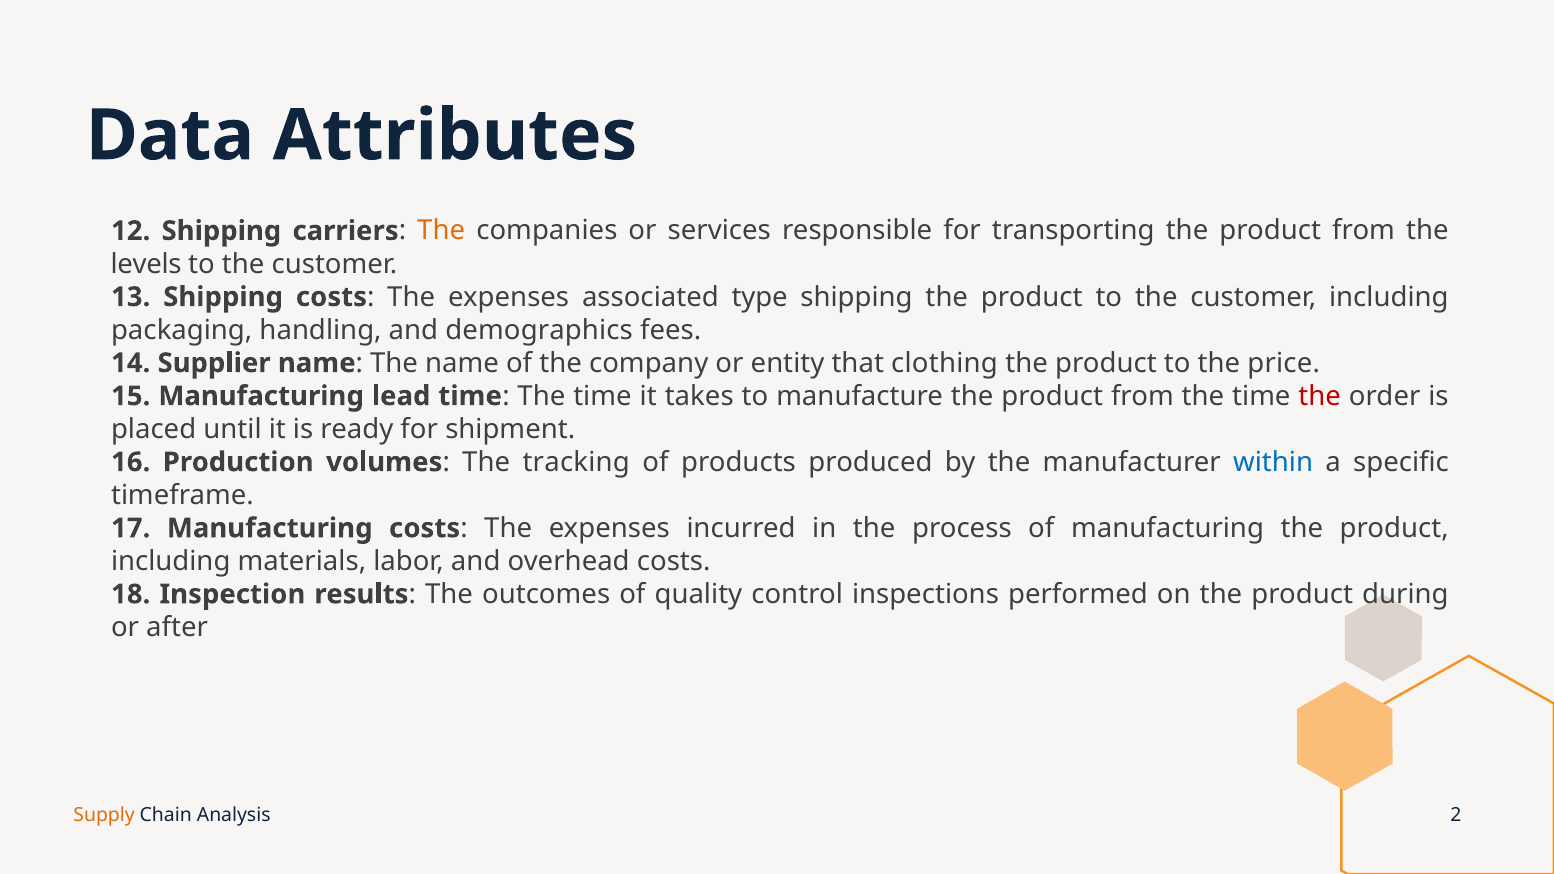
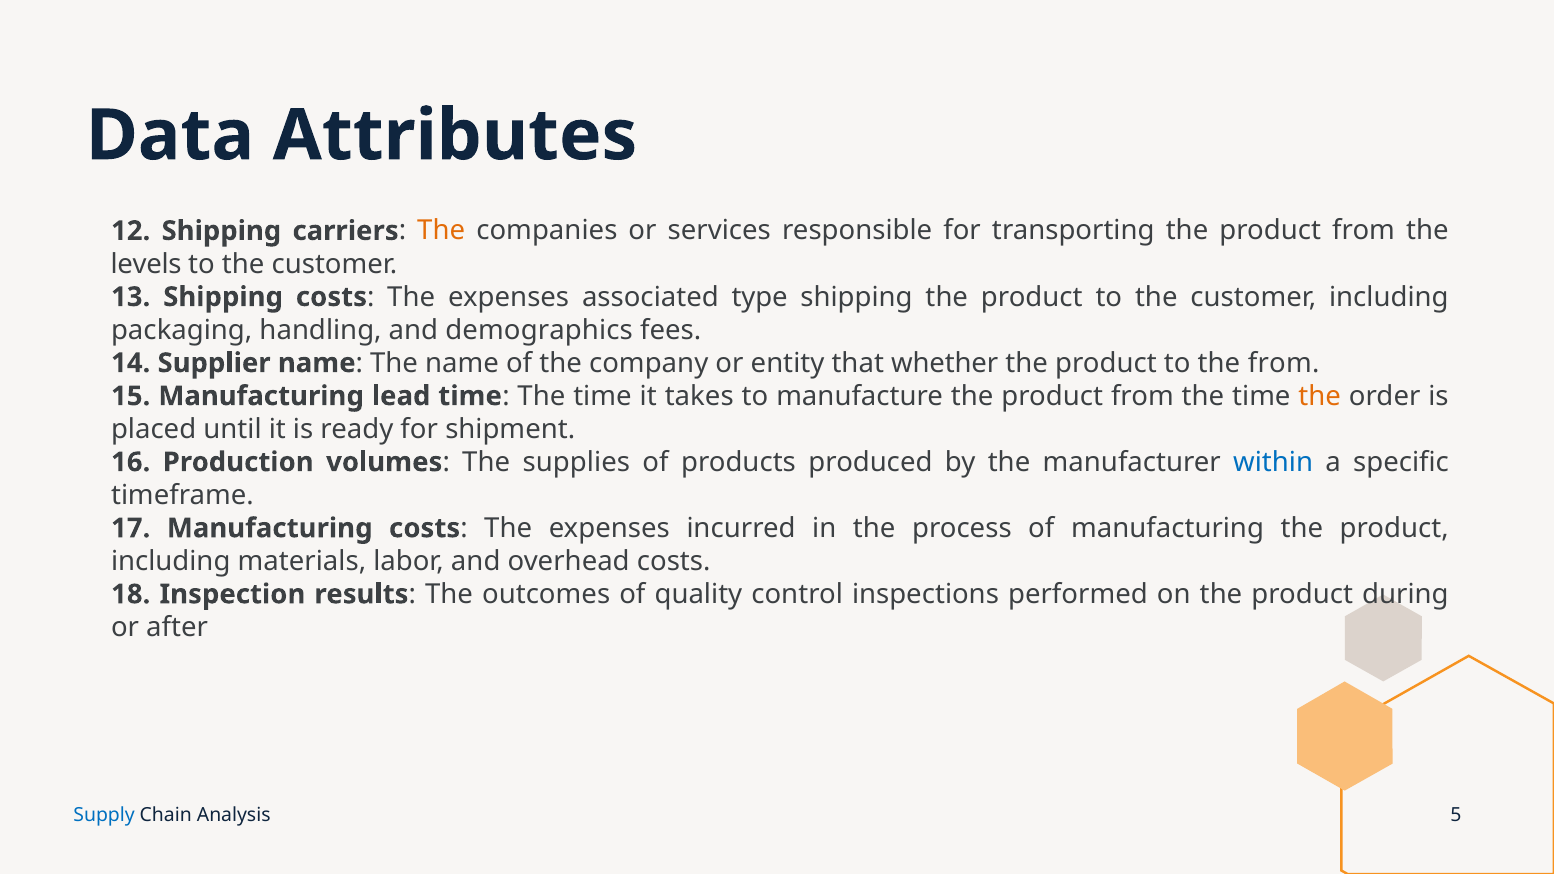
clothing: clothing -> whether (945, 363)
the price: price -> from (1284, 363)
the colour: red -> orange (1320, 396)
tracking: tracking -> supplies (576, 462)
Supply colour: orange -> blue (104, 816)
2: 2 -> 5 (1456, 816)
